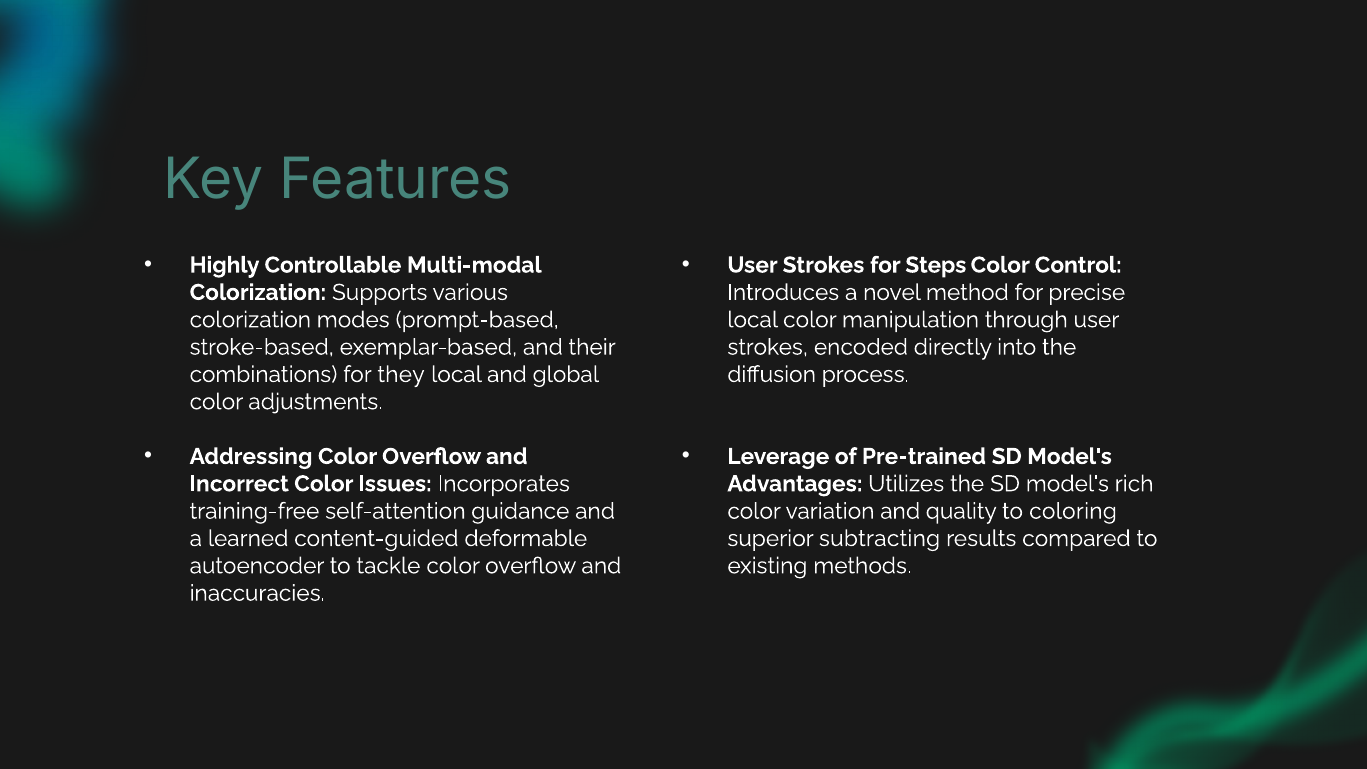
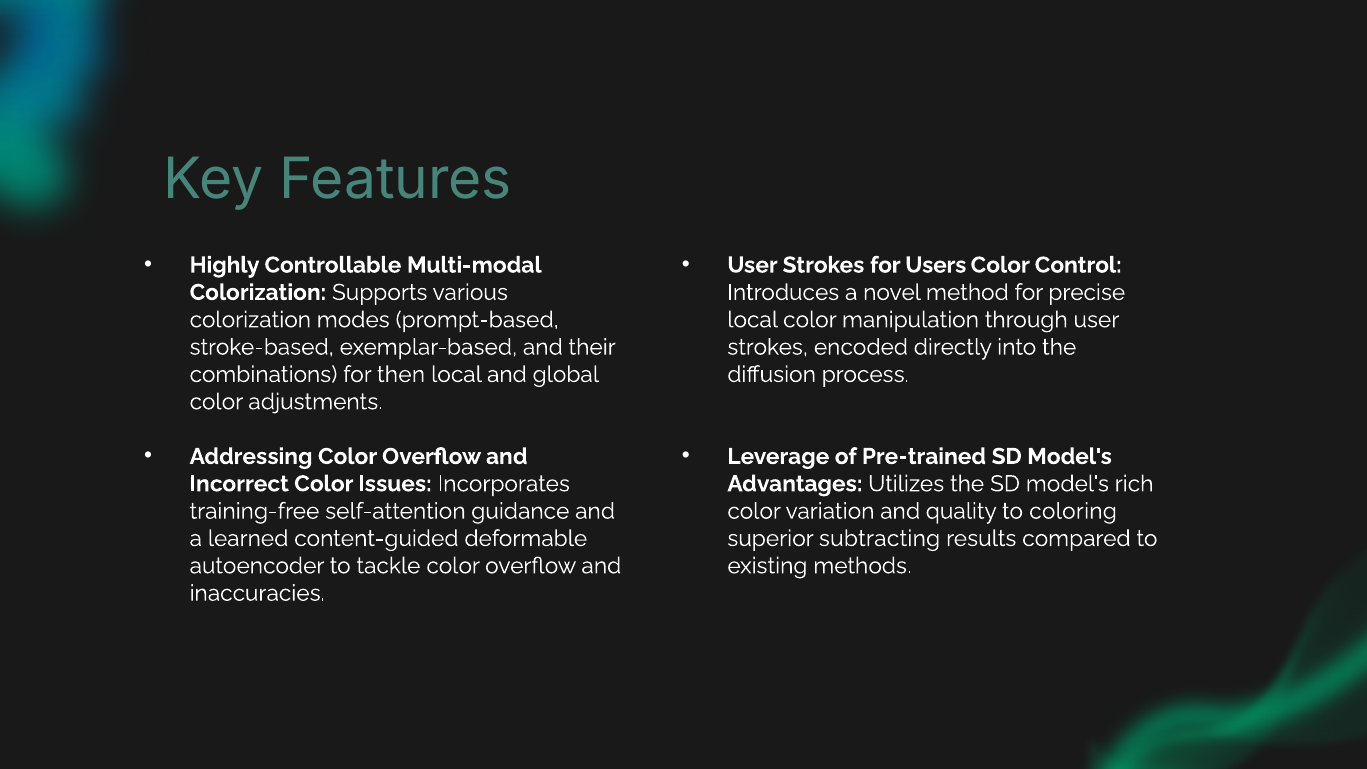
Steps: Steps -> Users (936, 265)
they: they -> then (401, 374)
